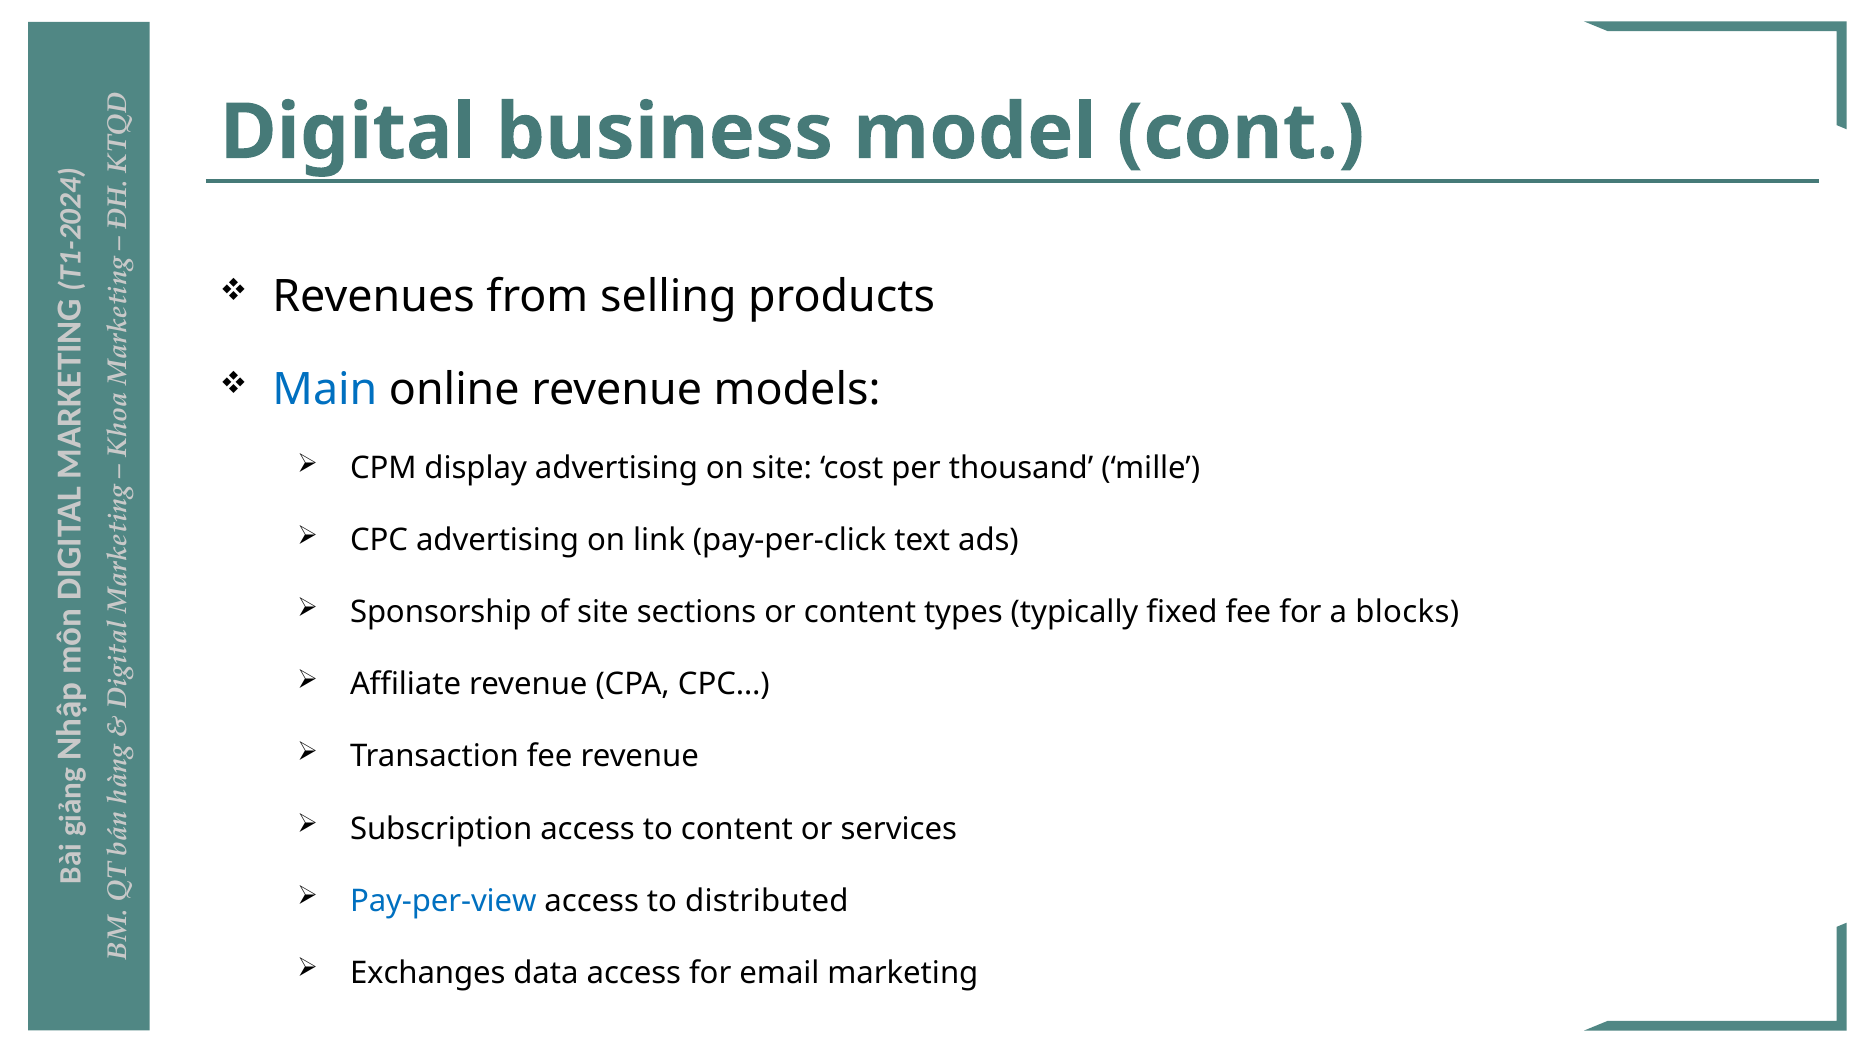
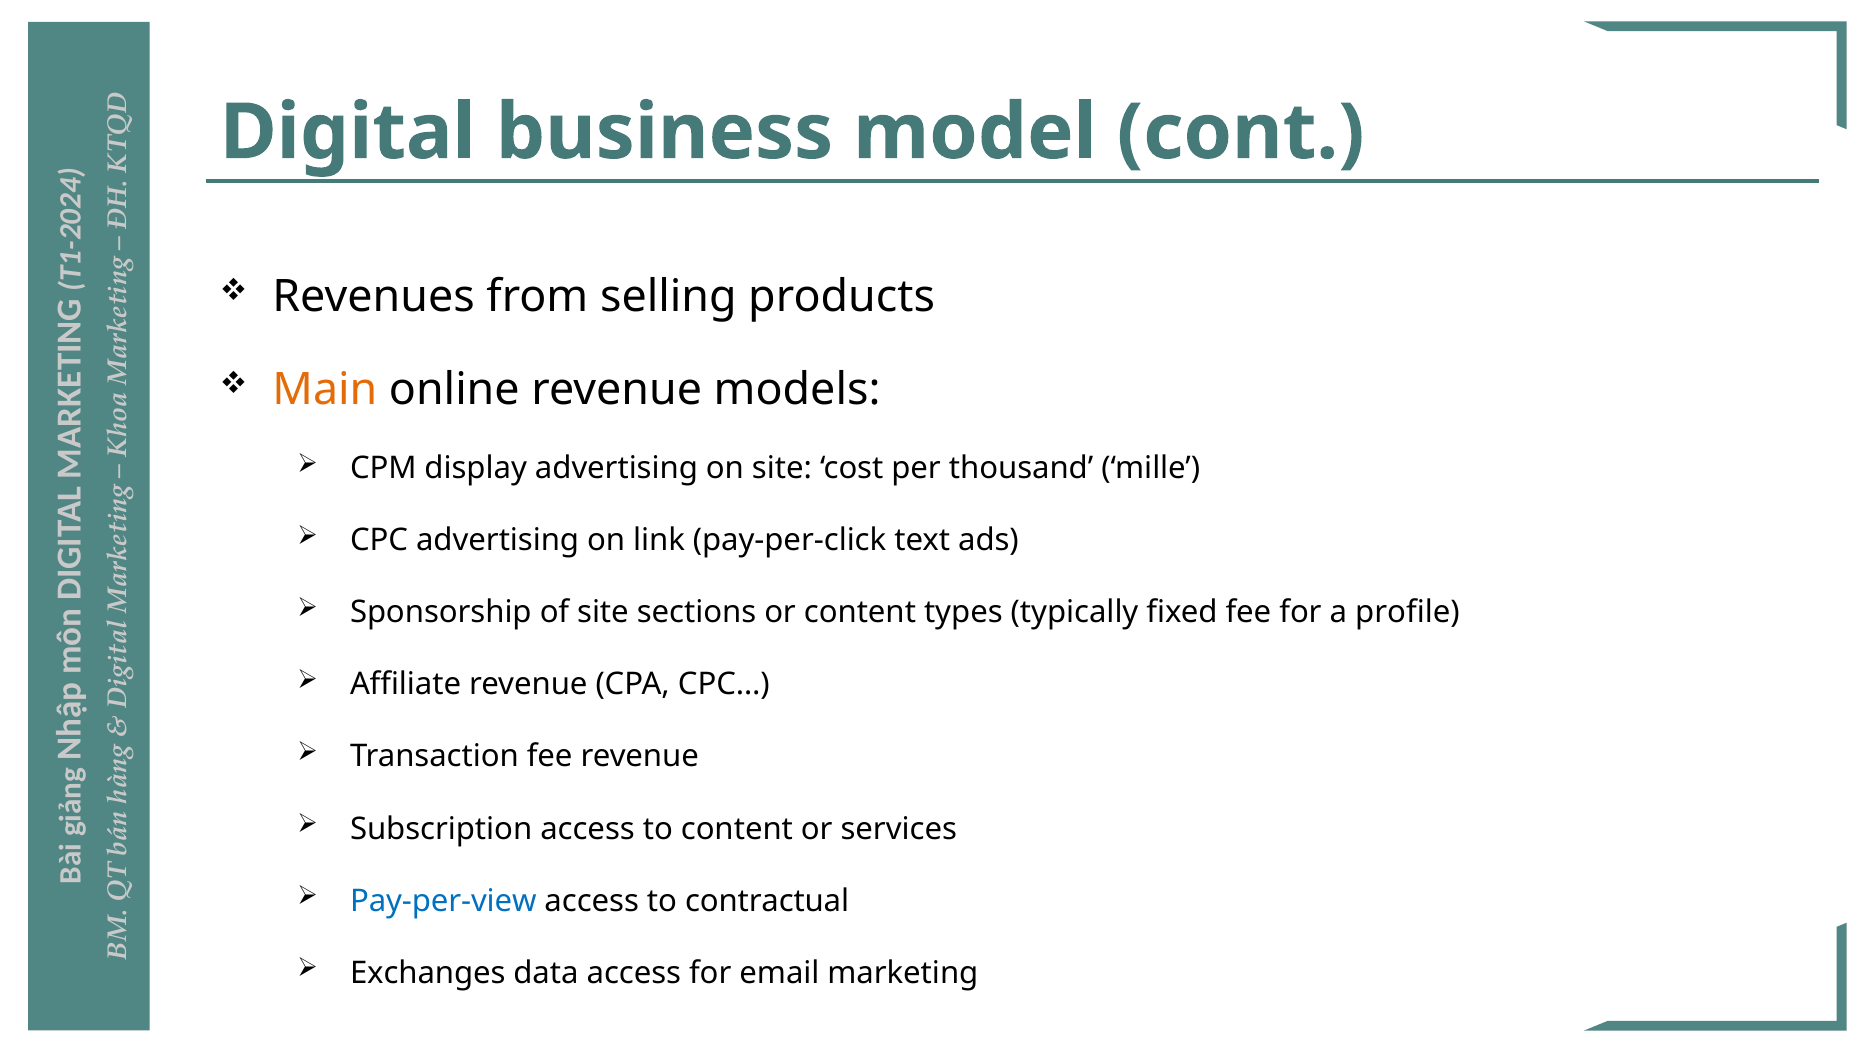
Main colour: blue -> orange (325, 389)
blocks: blocks -> profile (1407, 613)
distributed: distributed -> contractual (767, 901)
